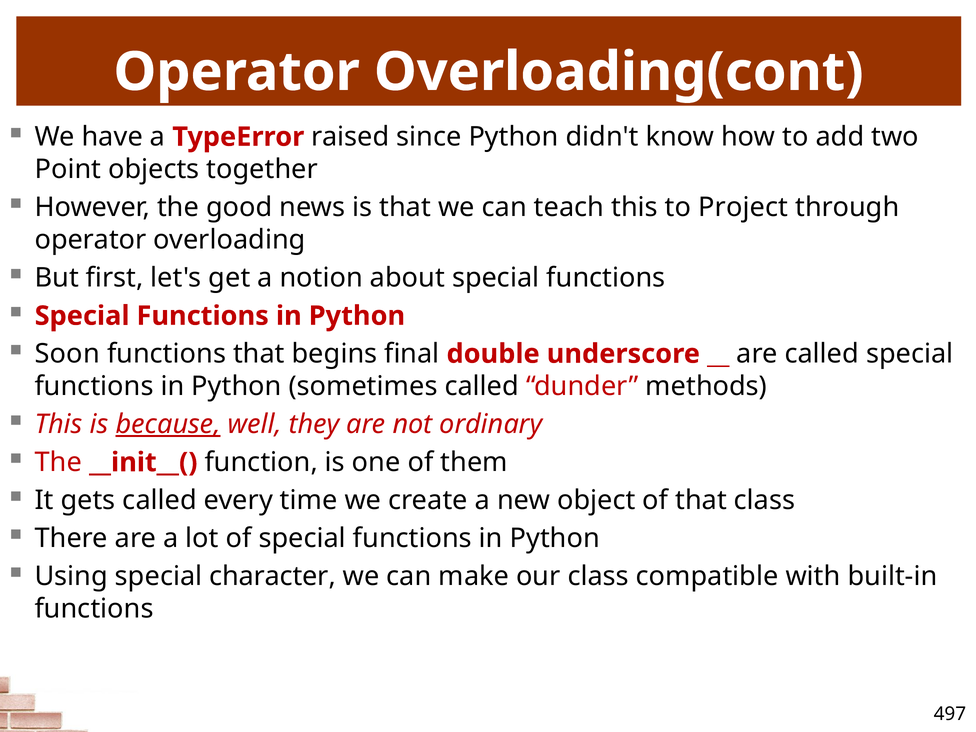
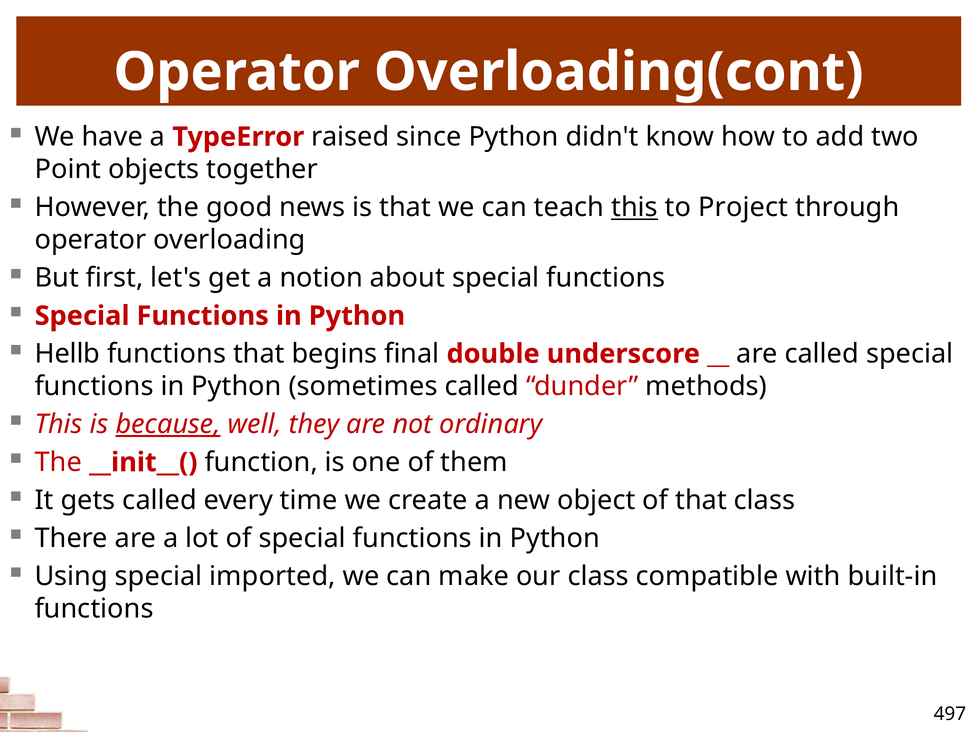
this underline: none -> present (634, 207)
Soon: Soon -> Hellb (67, 354)
character: character -> imported (272, 576)
